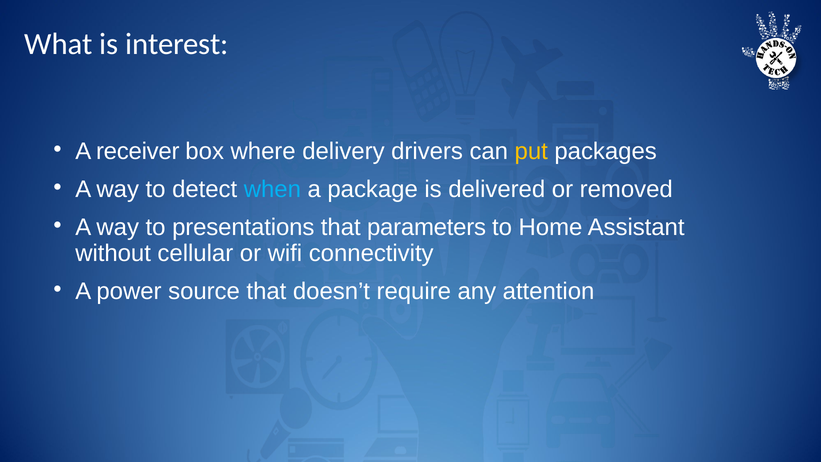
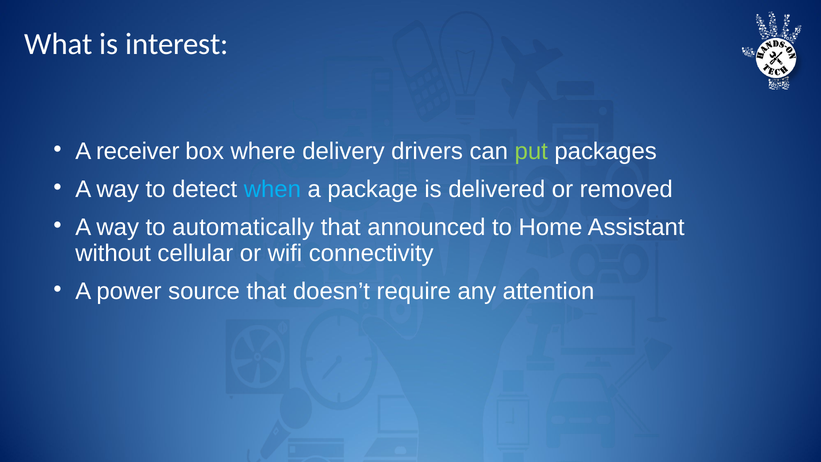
put colour: yellow -> light green (531, 151)
presentations: presentations -> automatically (243, 227)
parameters: parameters -> announced (426, 227)
